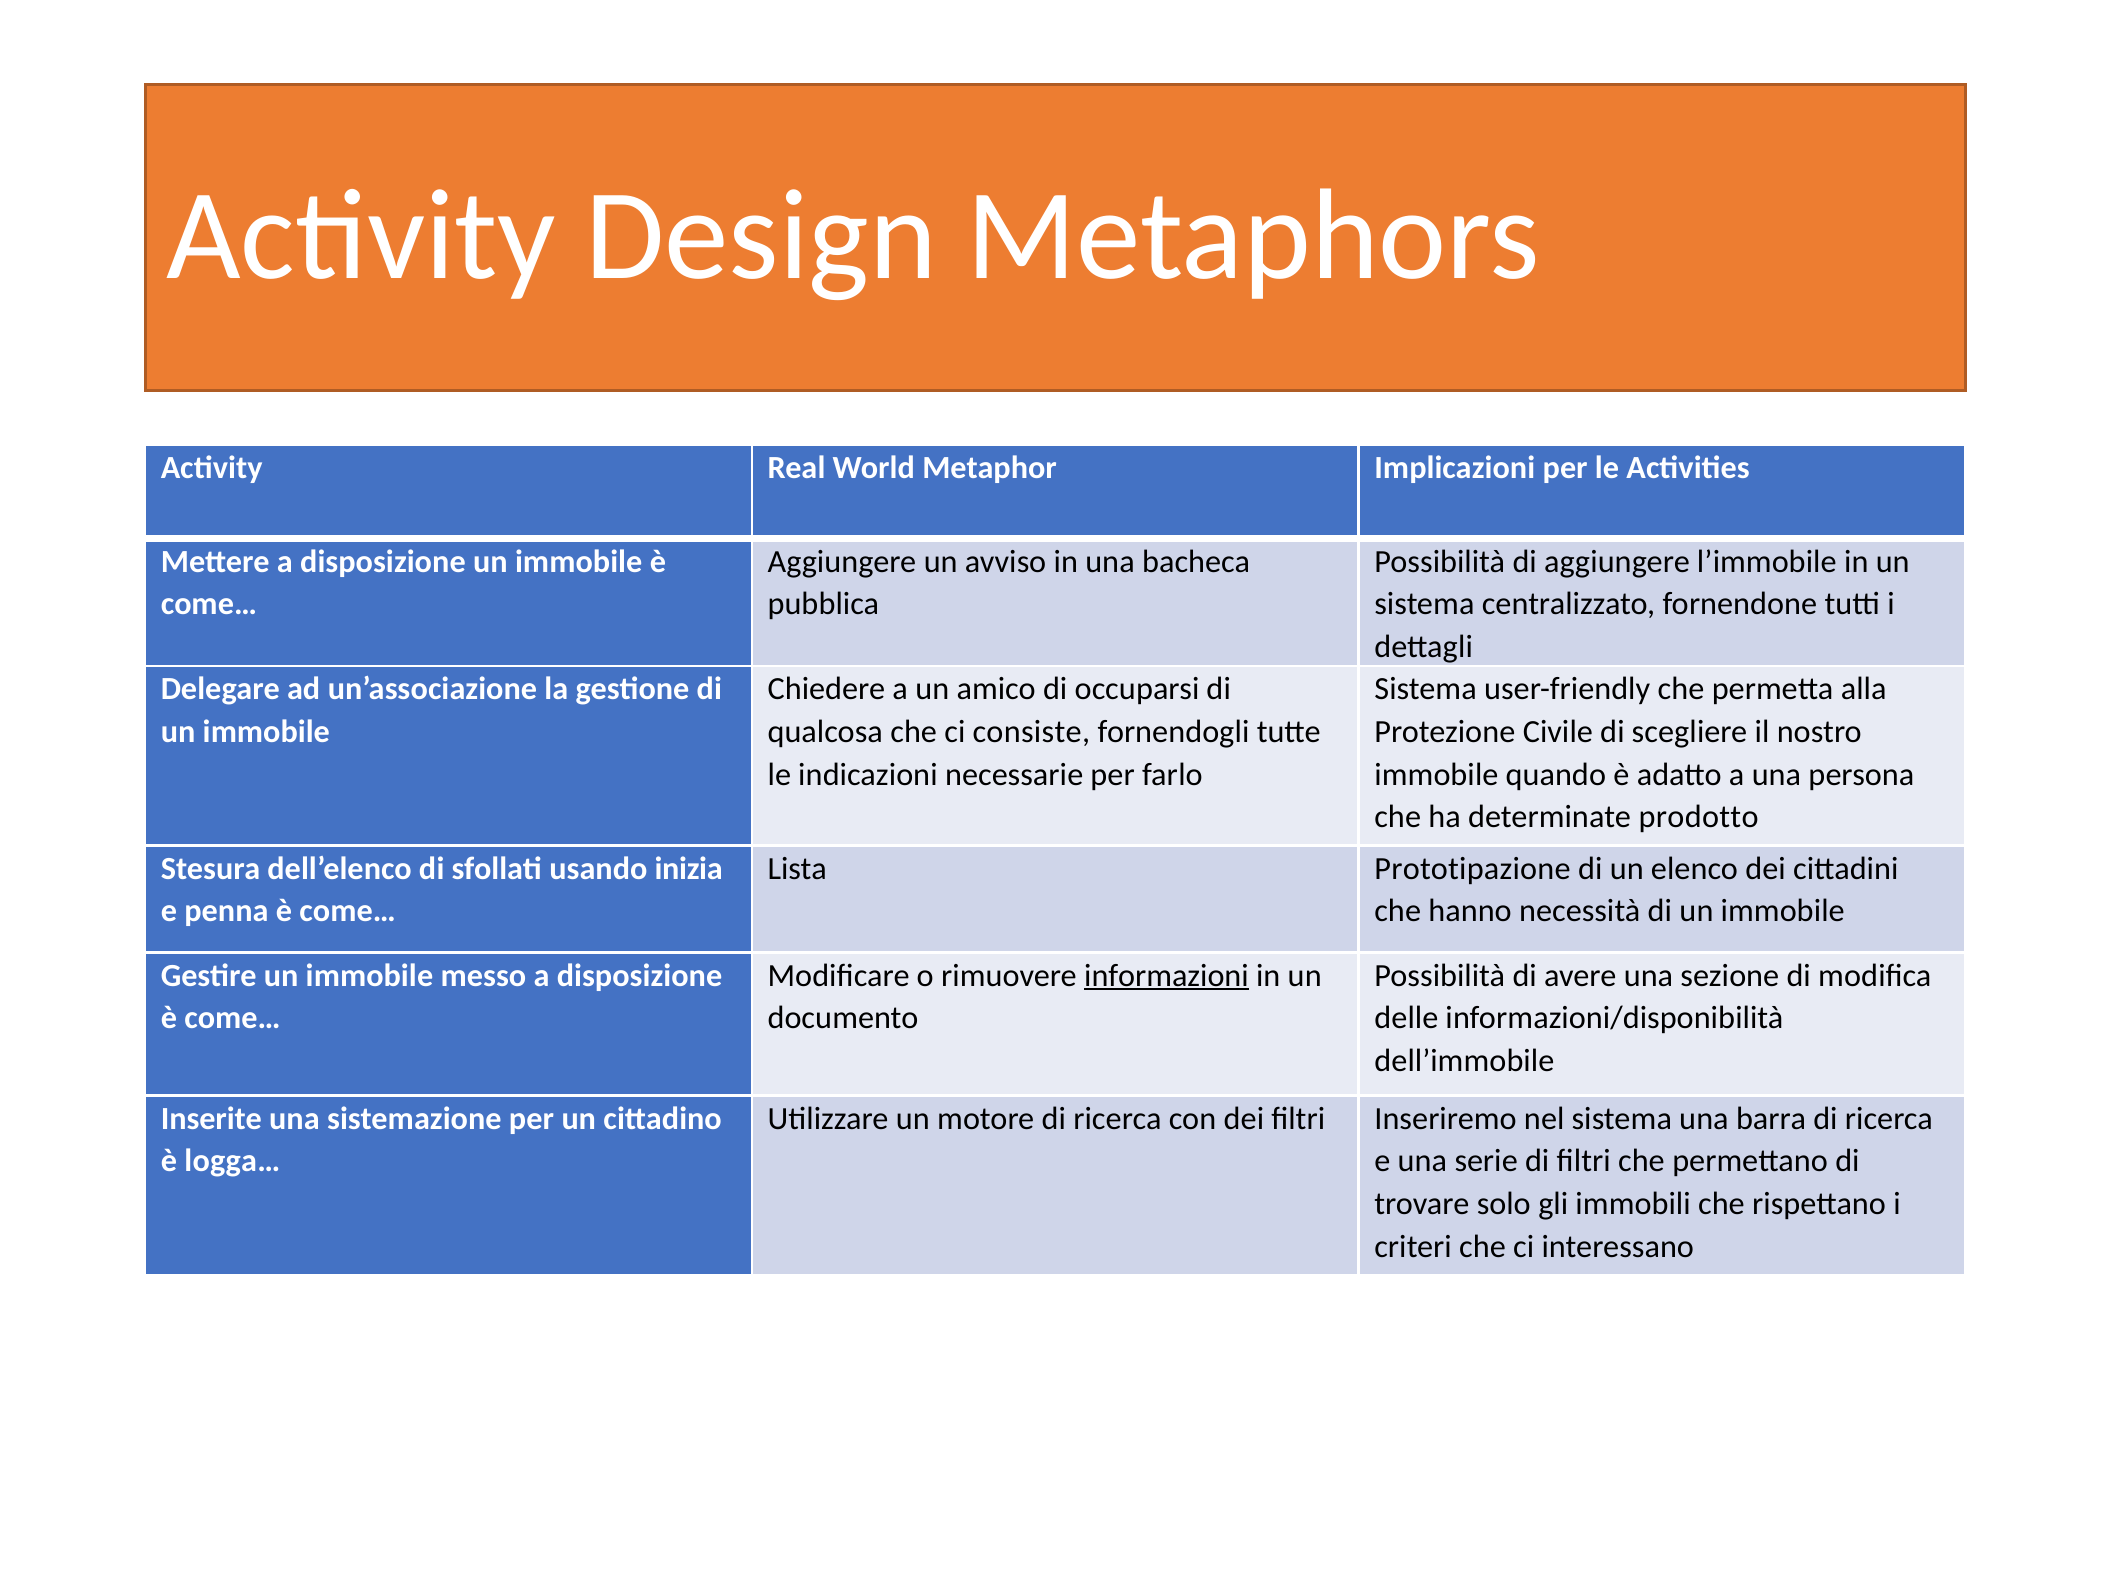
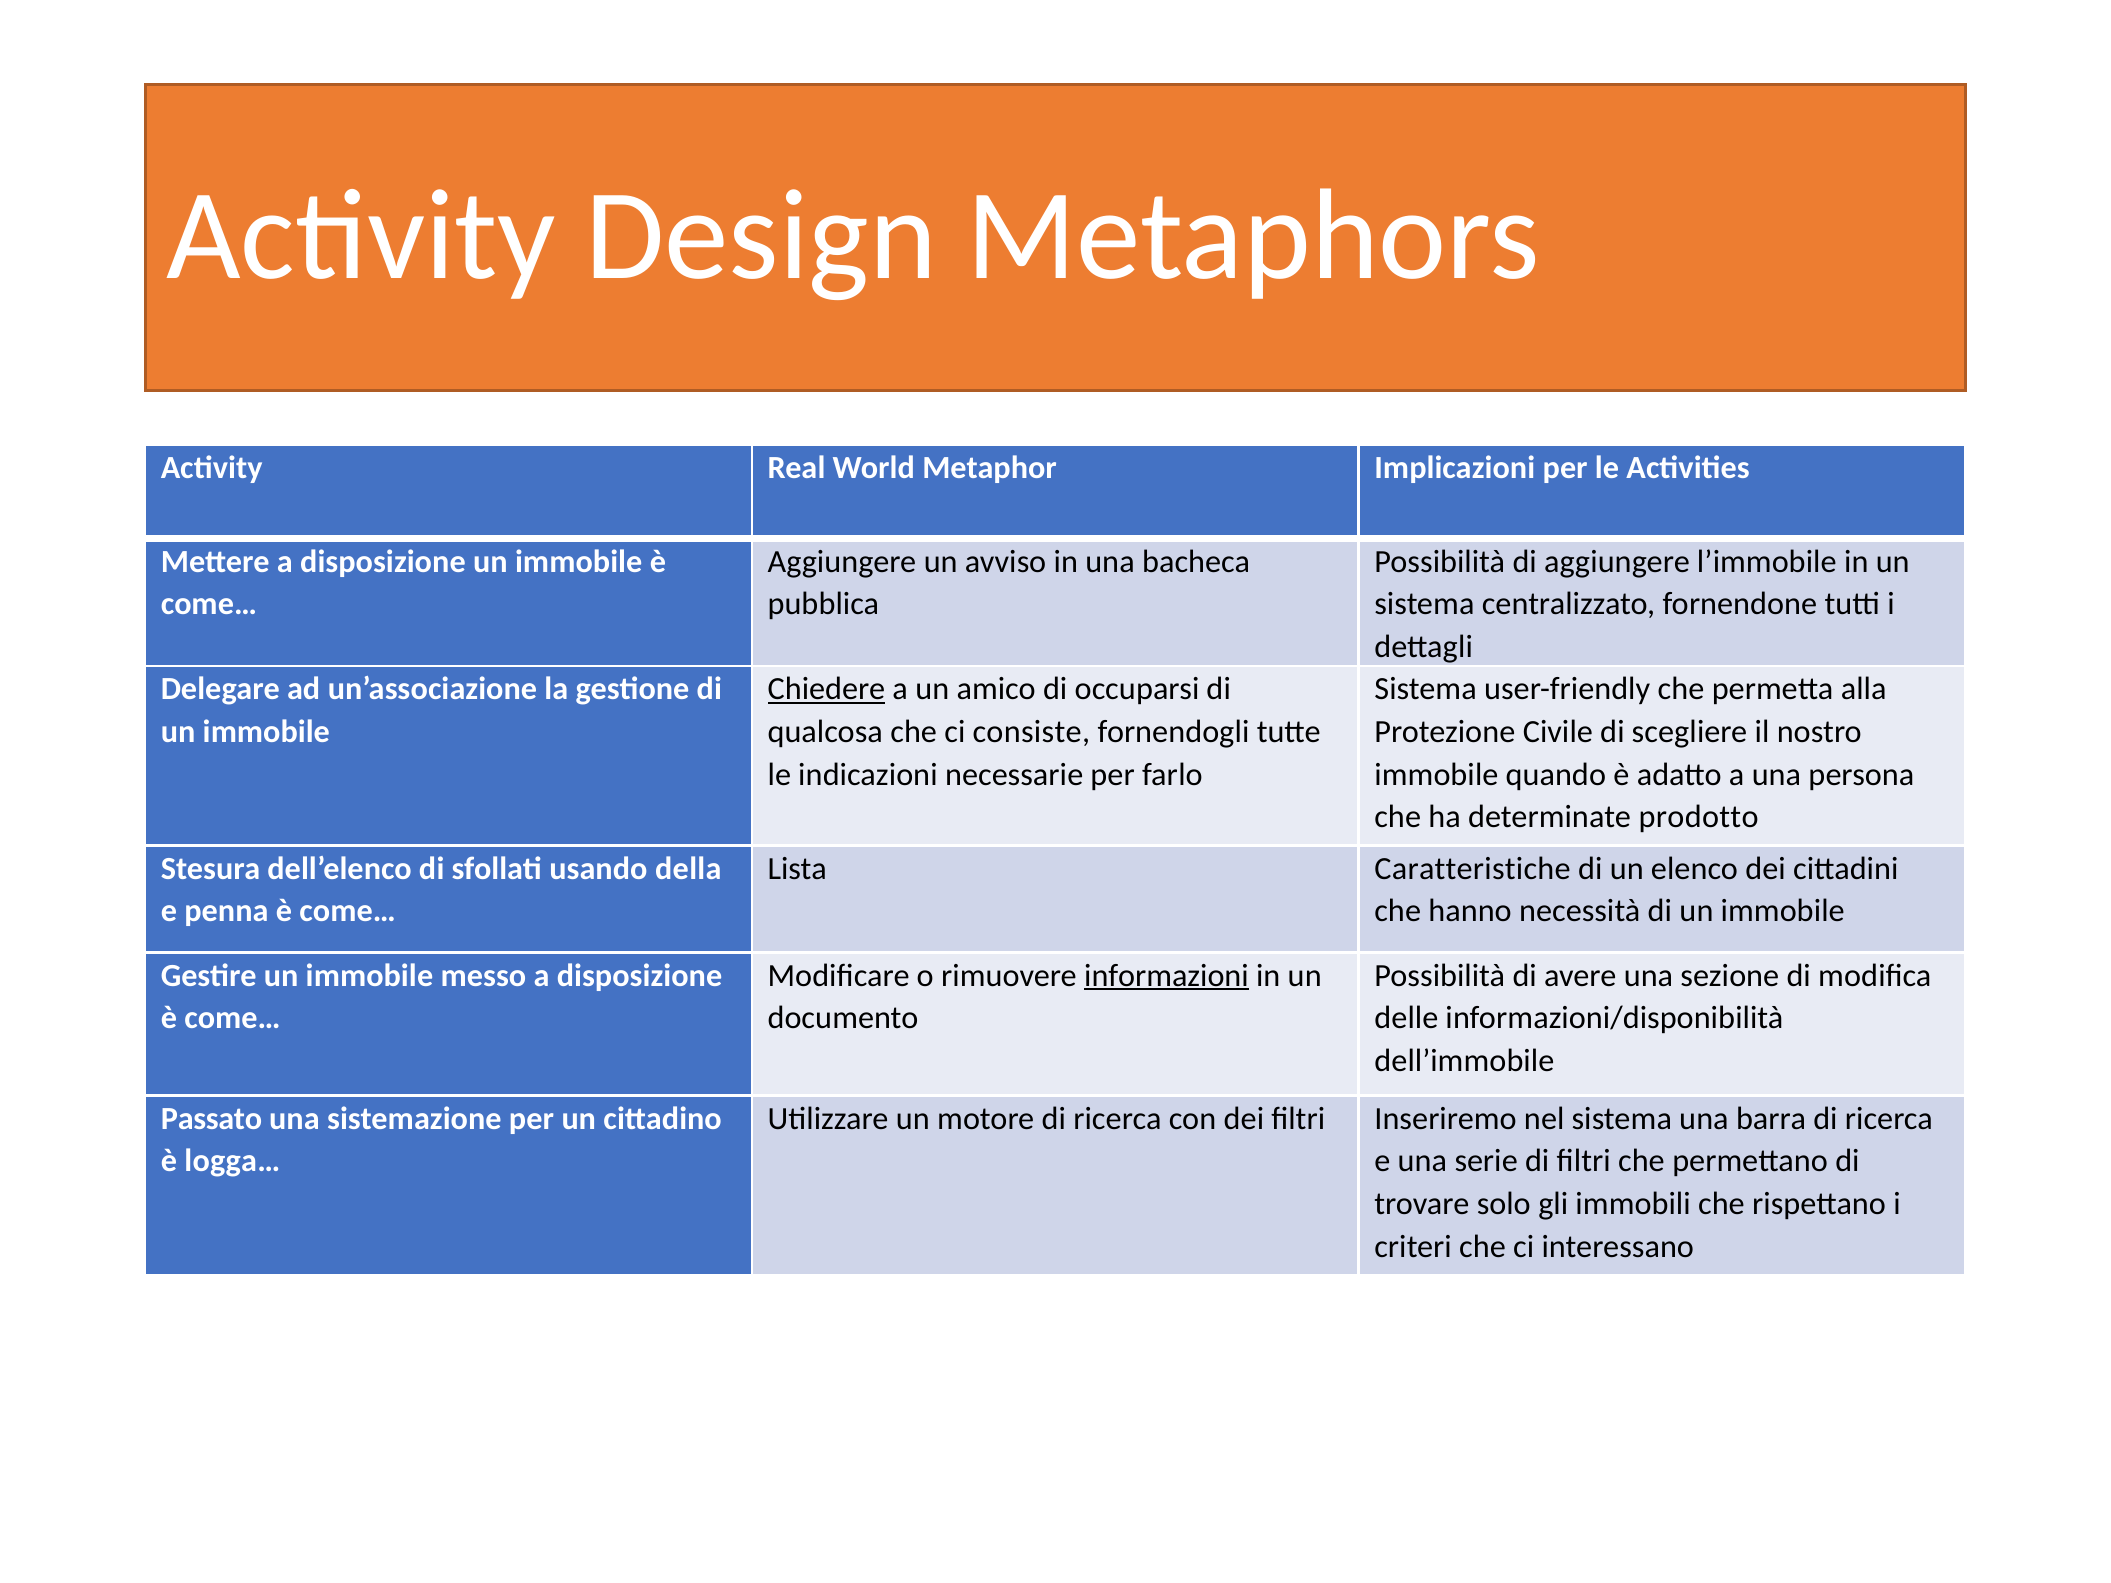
Chiedere underline: none -> present (826, 689)
inizia: inizia -> della (688, 869)
Prototipazione: Prototipazione -> Caratteristiche (1473, 869)
Inserite: Inserite -> Passato (212, 1119)
